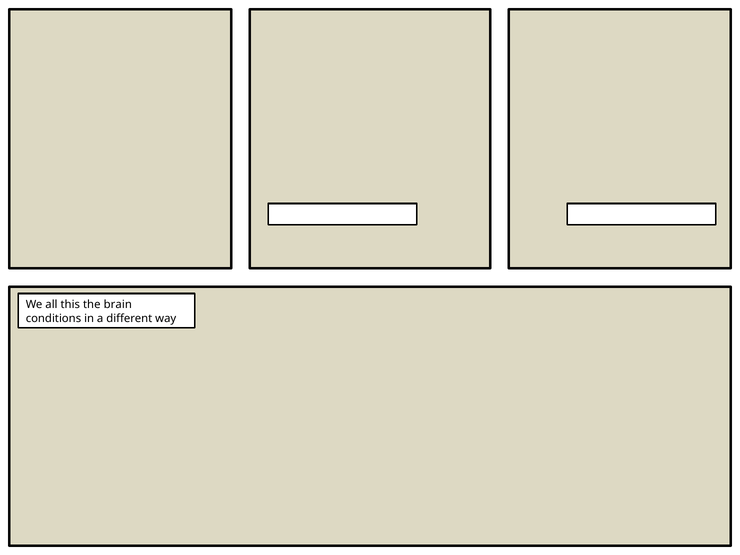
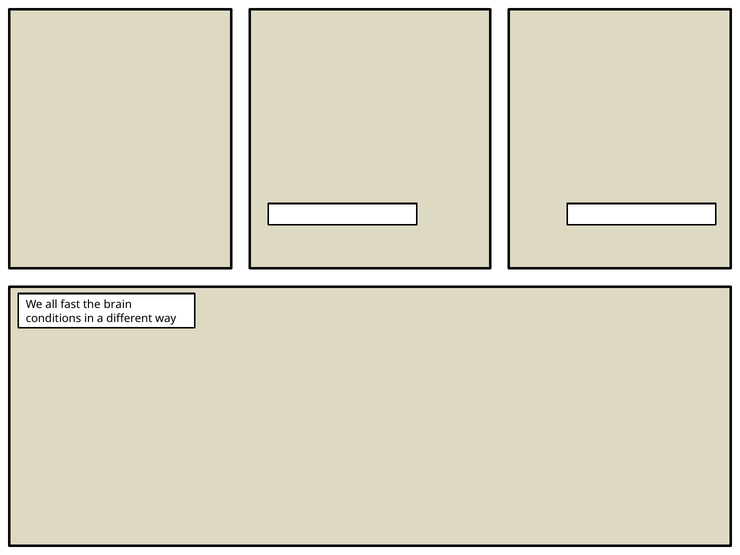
this: this -> fast (70, 305)
